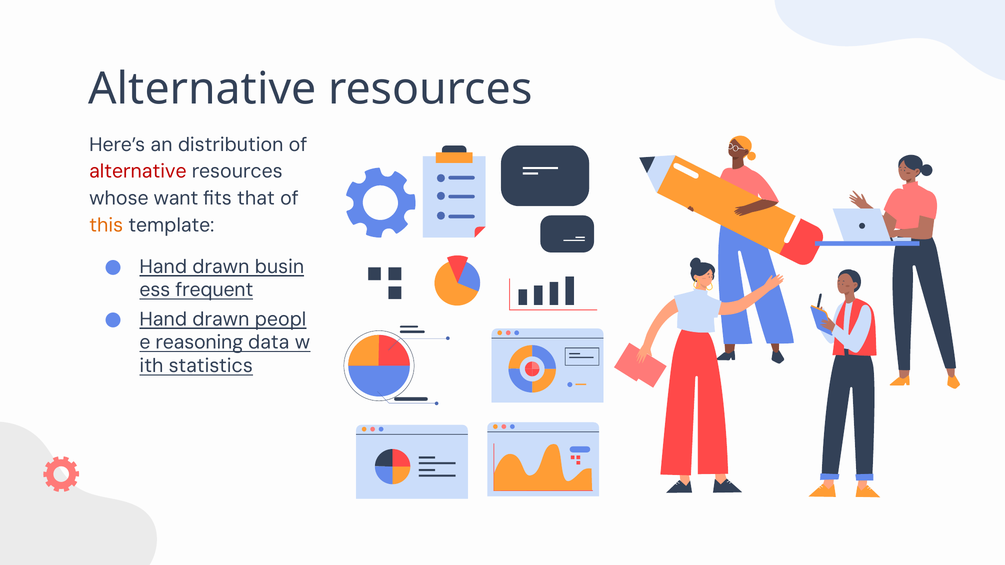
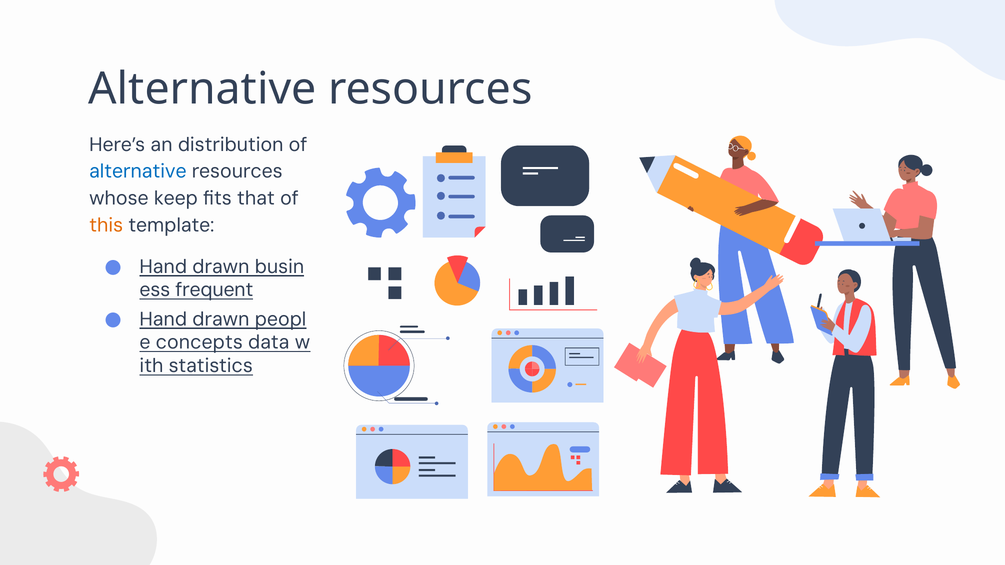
alternative colour: red -> blue (138, 172)
want: want -> keep (176, 199)
reasoning: reasoning -> concepts (199, 343)
